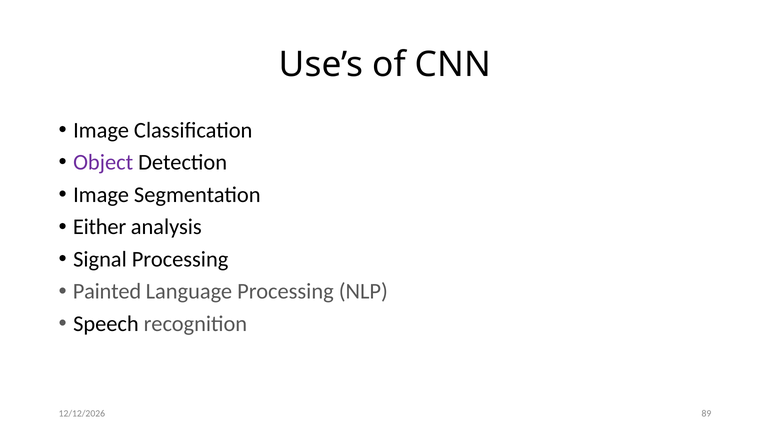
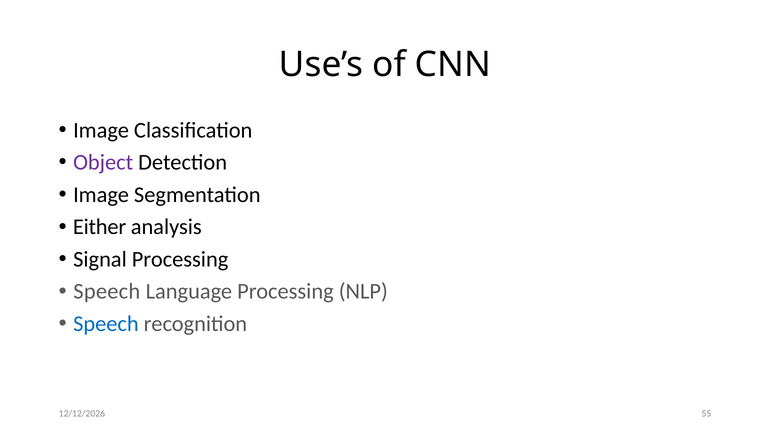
Painted: Painted -> Speech (107, 292)
Speech colour: black -> blue (106, 324)
89: 89 -> 55 (706, 414)
